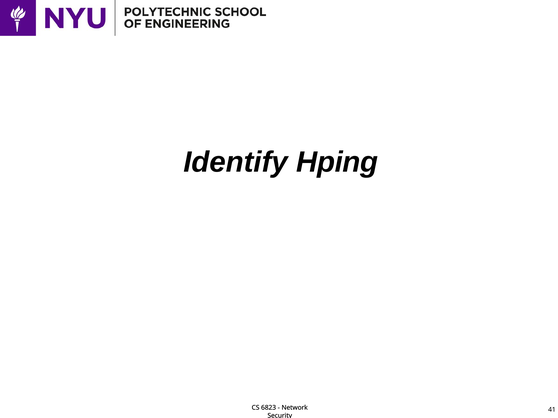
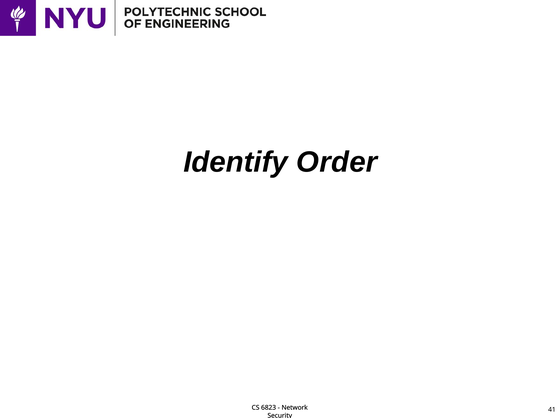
Hping: Hping -> Order (337, 162)
